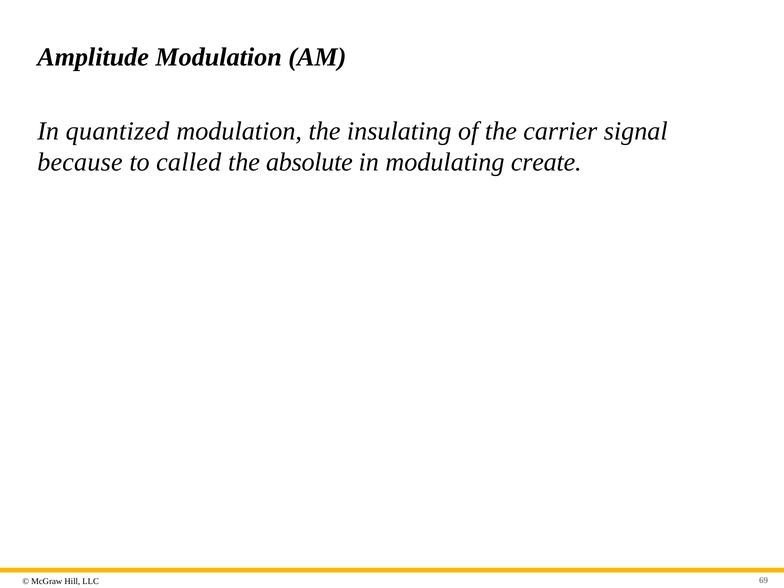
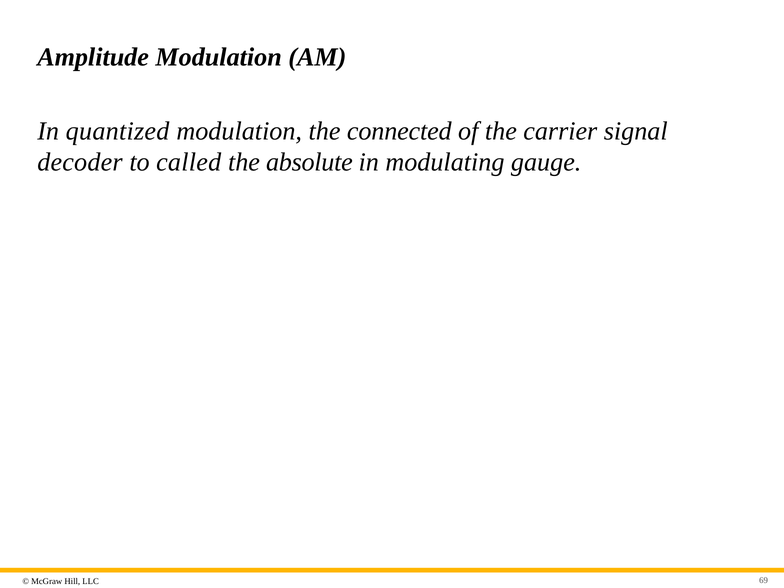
insulating: insulating -> connected (399, 131)
because: because -> decoder (80, 162)
create: create -> gauge (546, 162)
